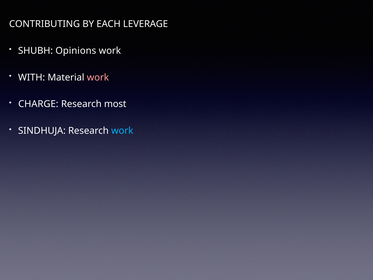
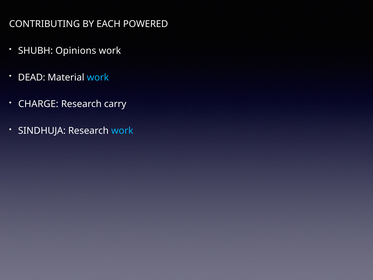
LEVERAGE: LEVERAGE -> POWERED (146, 24)
WITH: WITH -> DEAD (32, 77)
work colour: pink -> light blue (98, 77)
most: most -> carry (115, 104)
